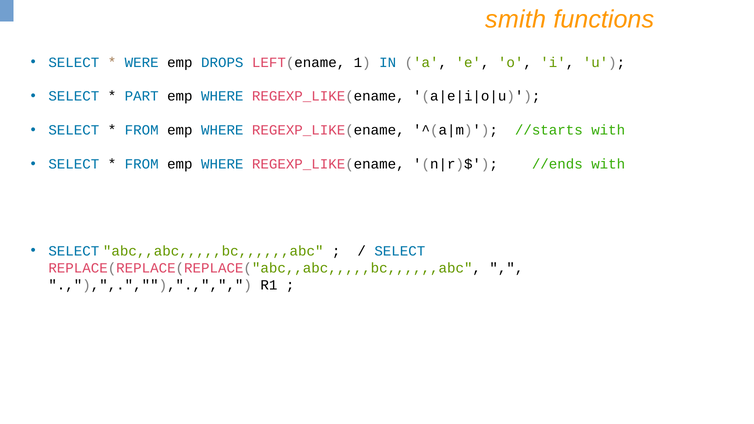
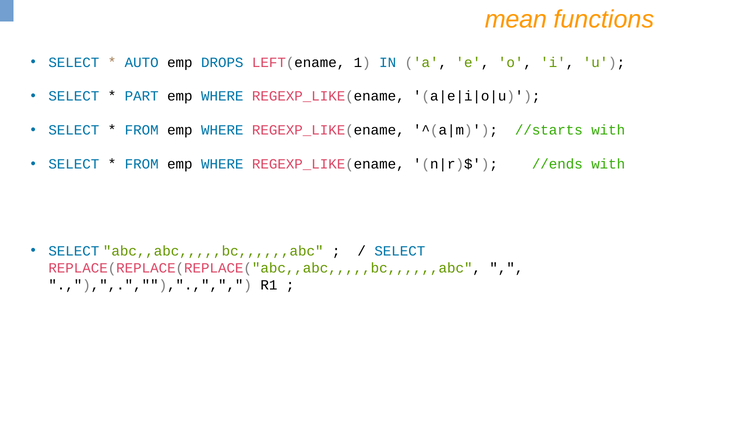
smith: smith -> mean (516, 20)
WERE: WERE -> AUTO (142, 62)
